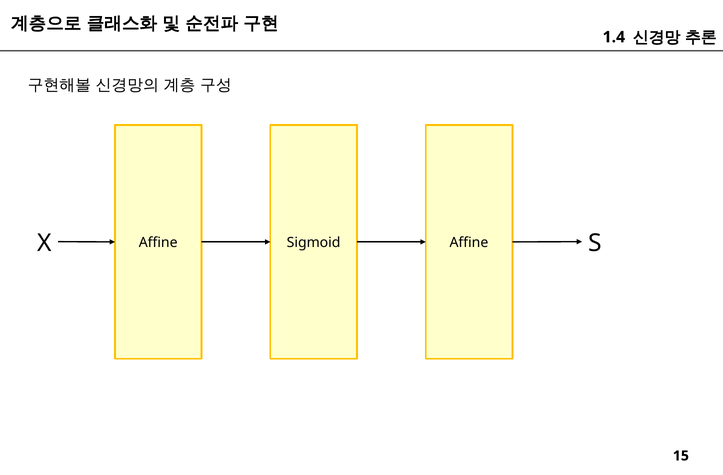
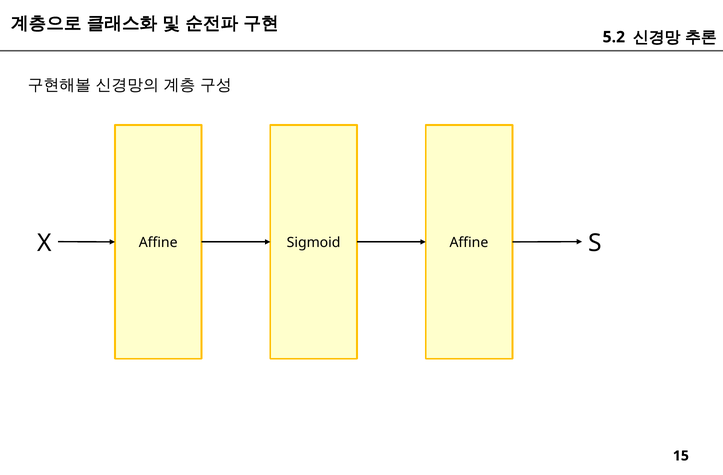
1.4: 1.4 -> 5.2 (614, 37)
